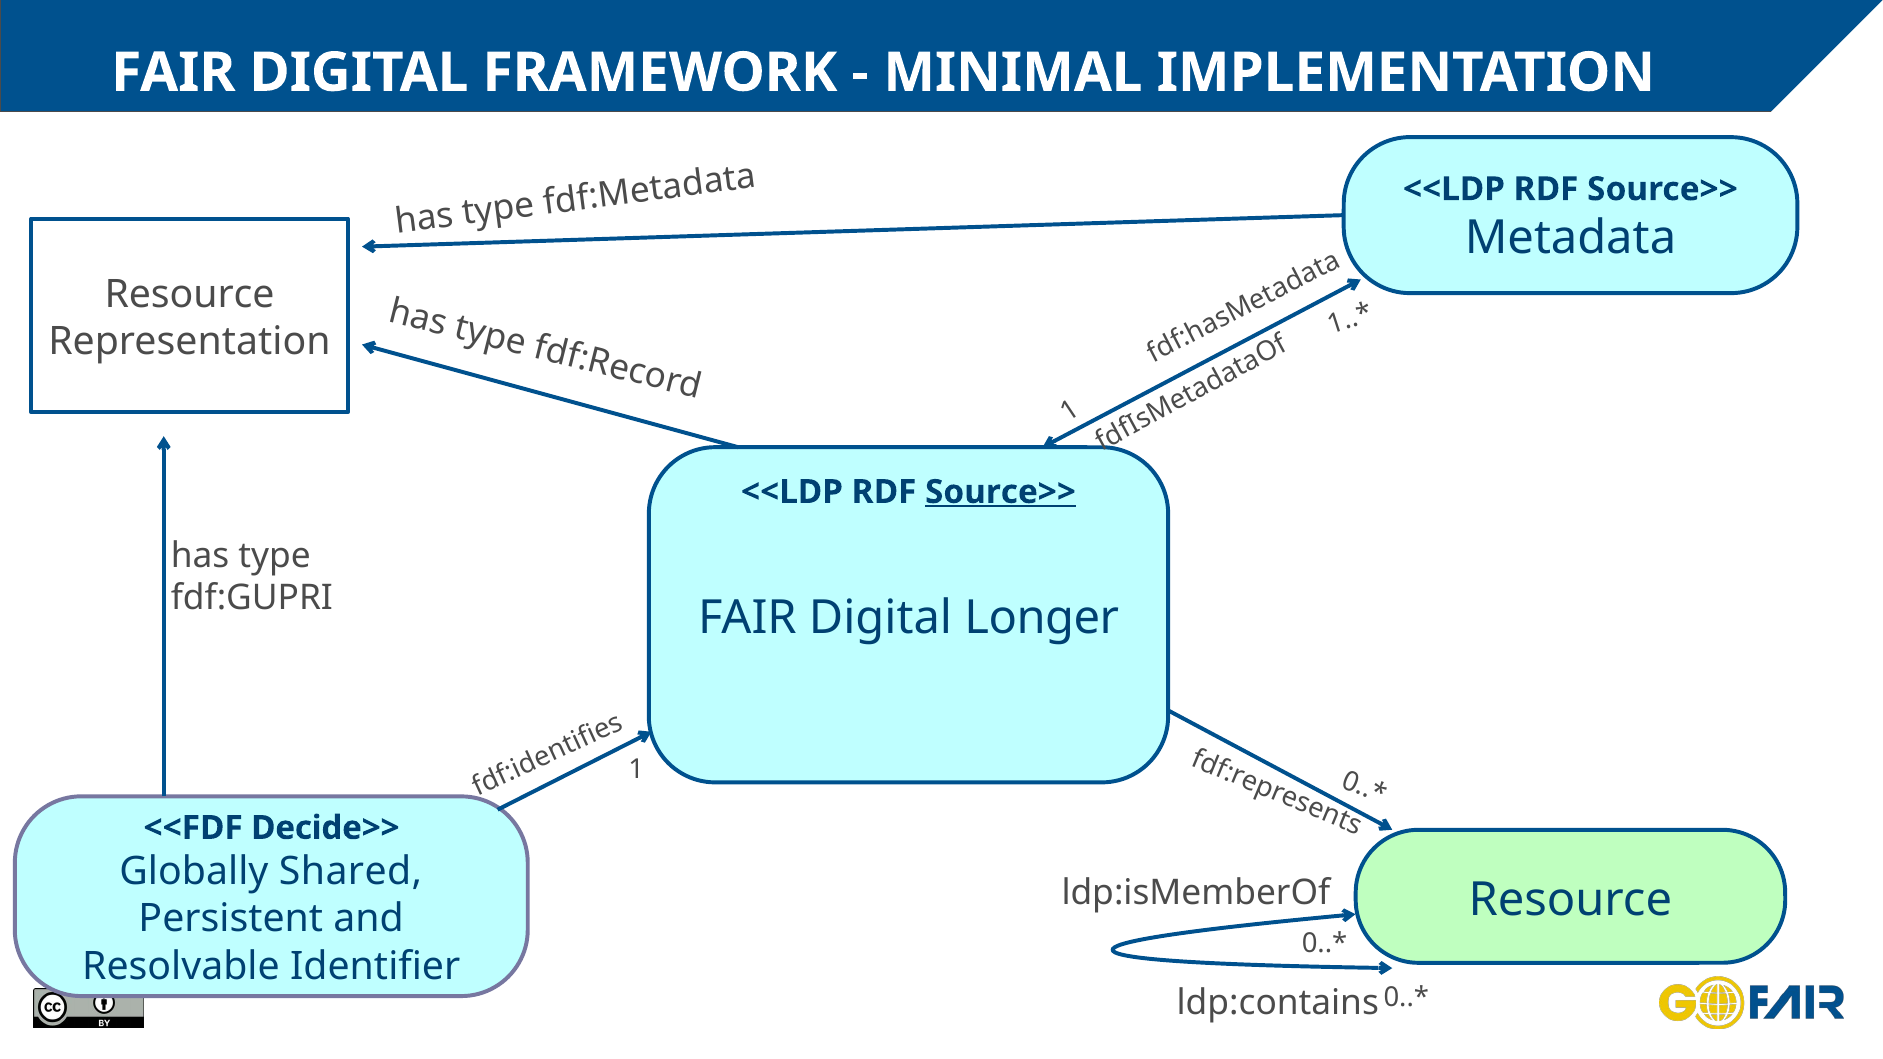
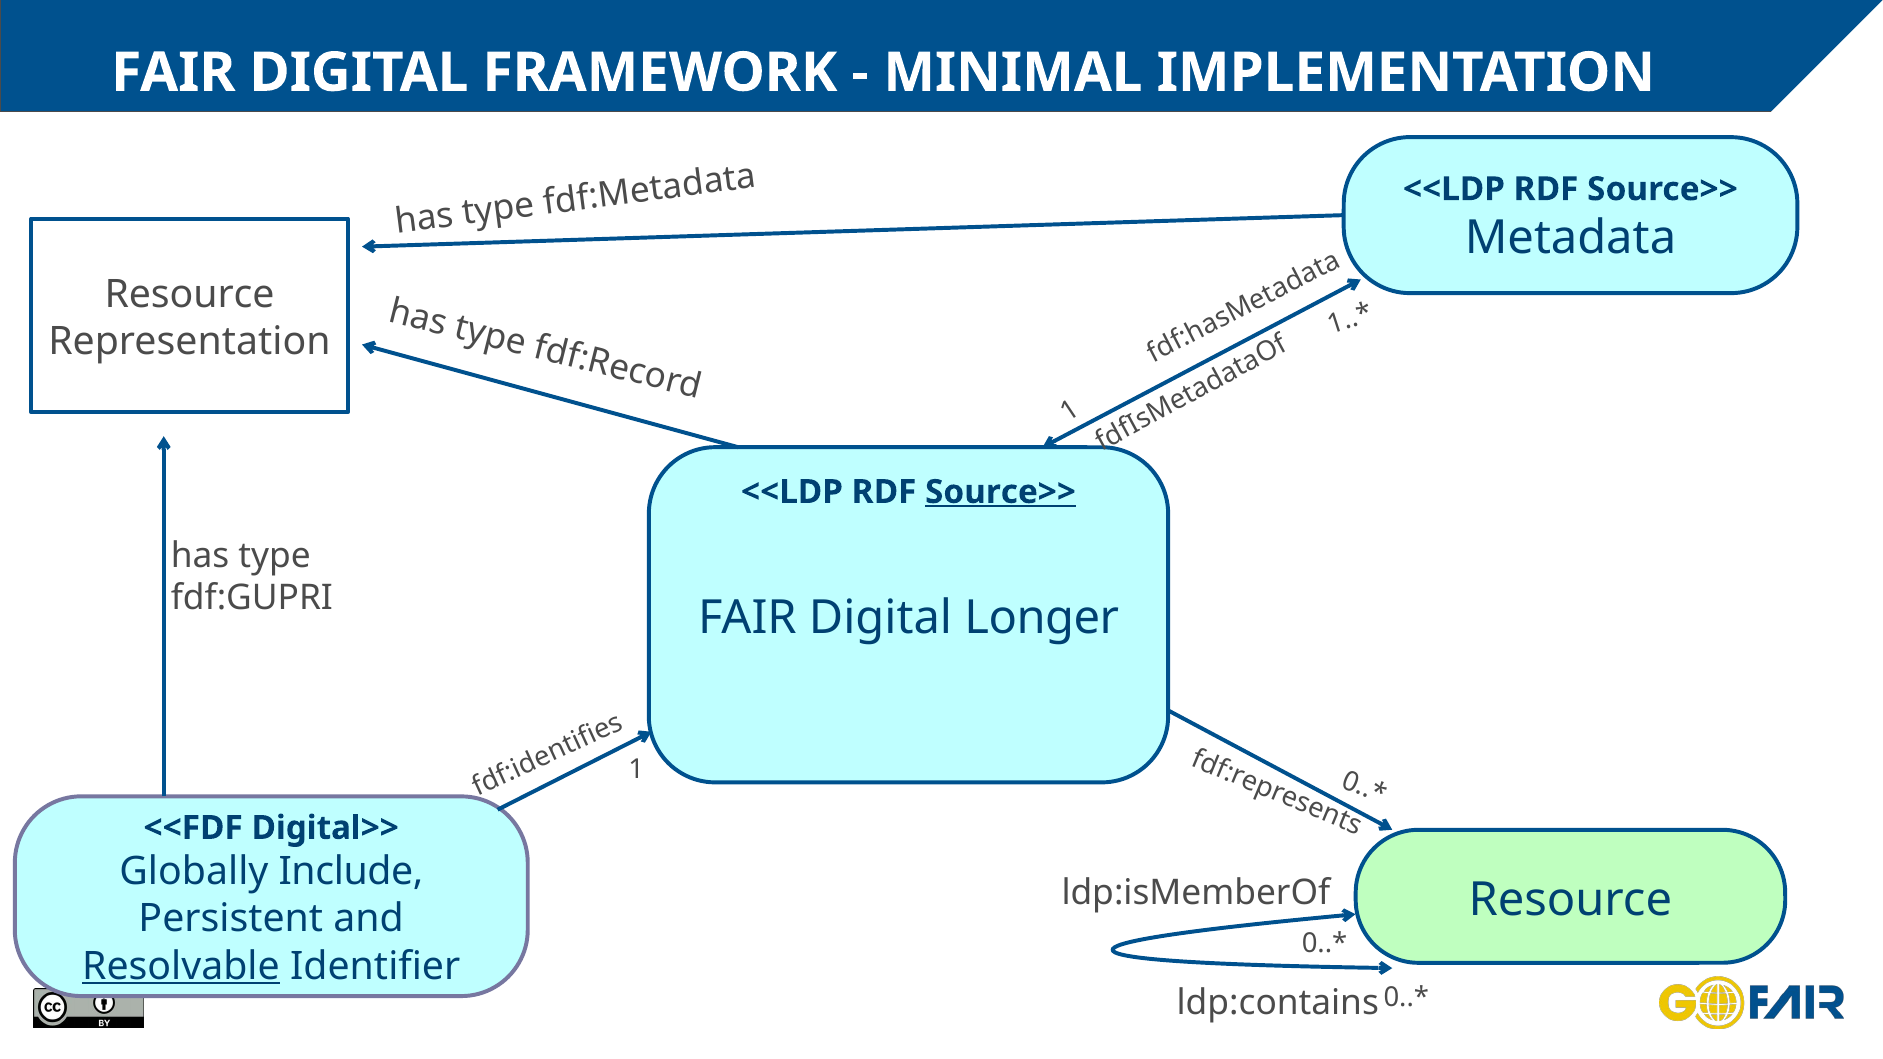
Decide>>: Decide>> -> Digital>> (325, 828)
Shared: Shared -> Include (351, 872)
Resolvable underline: none -> present (181, 966)
